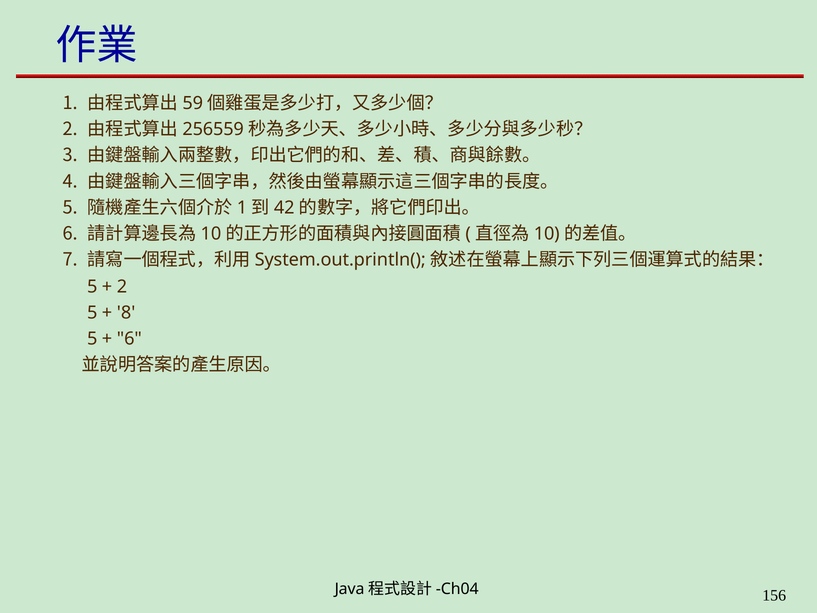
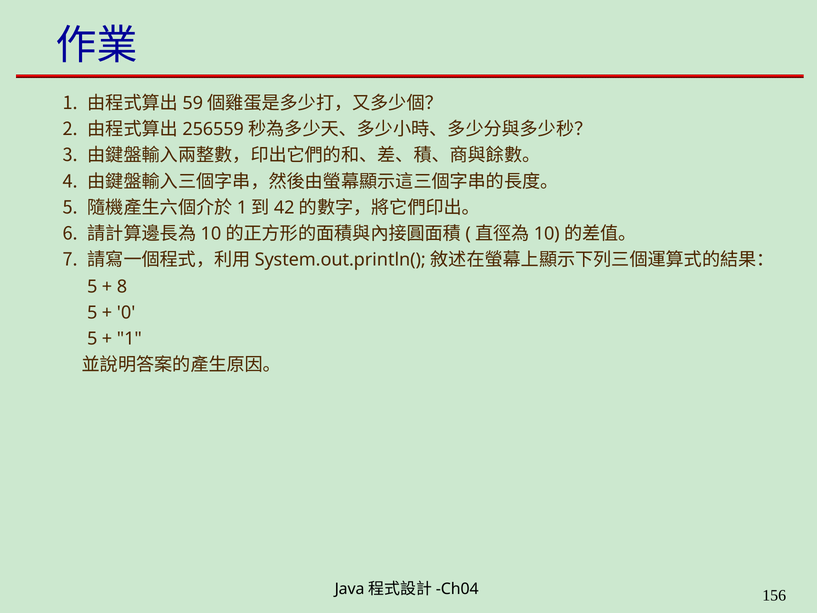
2: 2 -> 8 (122, 286)
8: 8 -> 0 (126, 312)
6: 6 -> 1 (129, 339)
